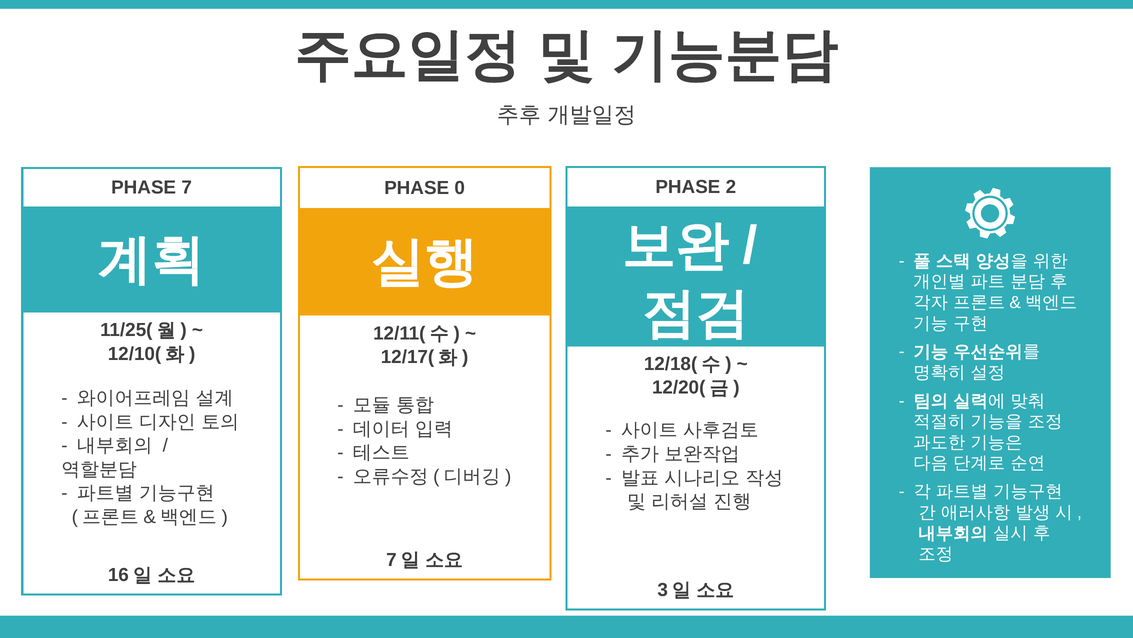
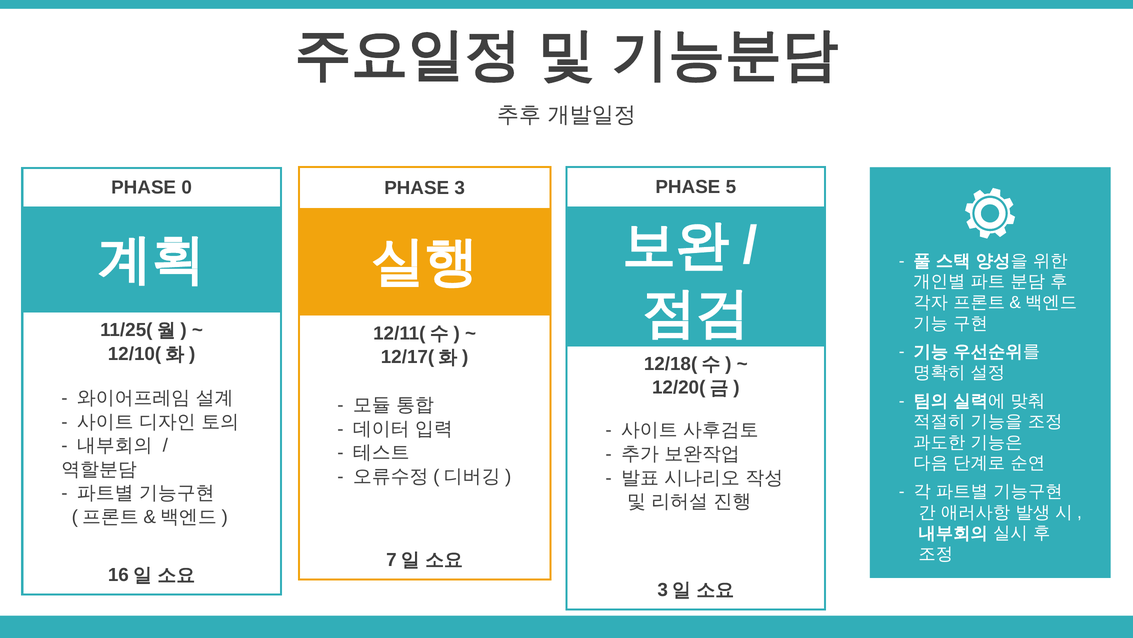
2: 2 -> 5 (731, 187)
7: 7 -> 0 (187, 187)
0: 0 -> 3 (460, 188)
